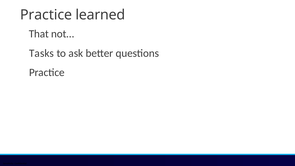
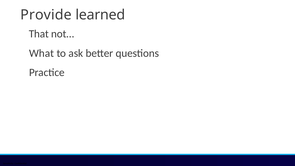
Practice: Practice -> Provide (46, 15)
Tasks: Tasks -> What (41, 53)
